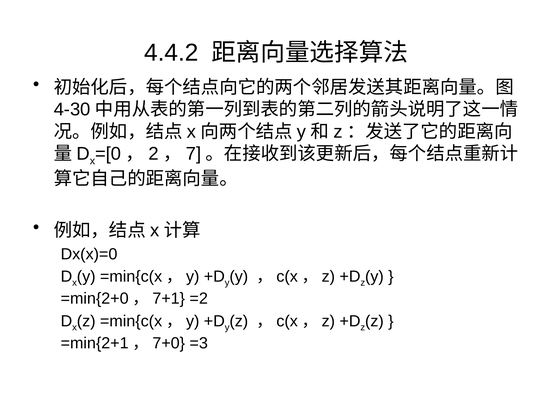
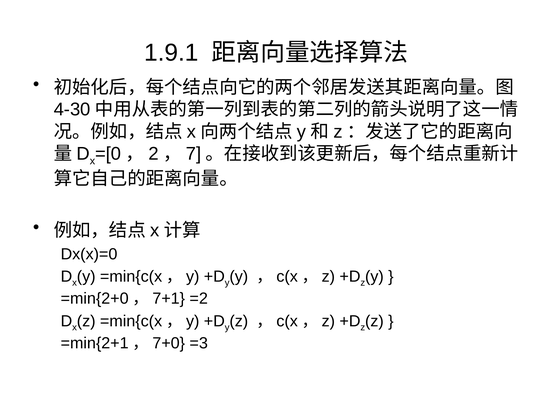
4.4.2: 4.4.2 -> 1.9.1 (171, 53)
